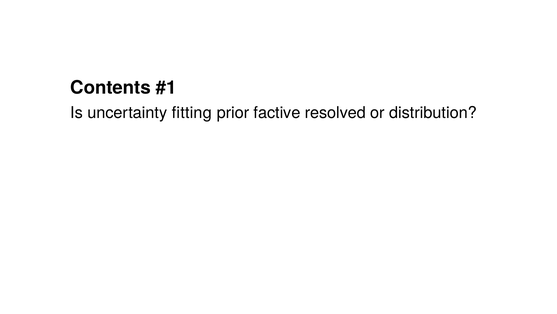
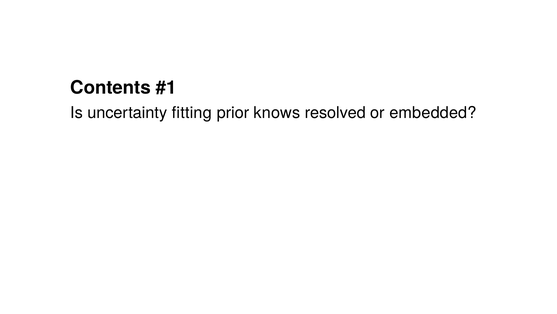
factive: factive -> knows (277, 113)
distribution: distribution -> embedded (433, 113)
